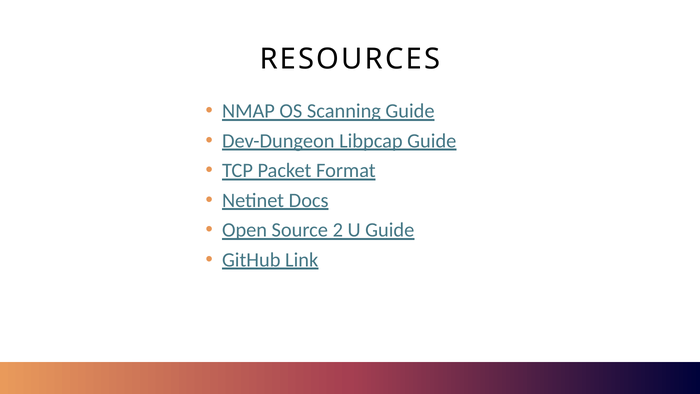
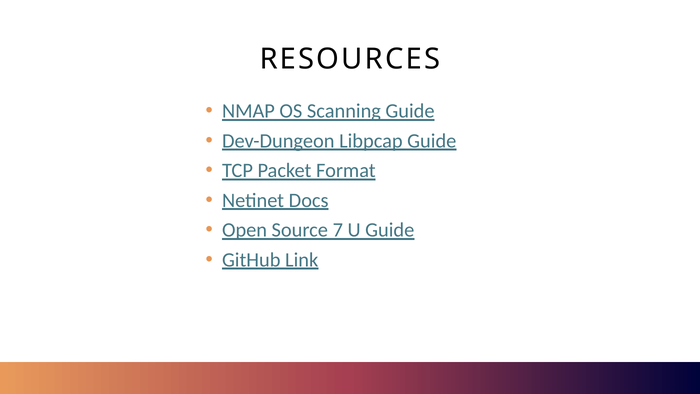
2: 2 -> 7 (338, 230)
